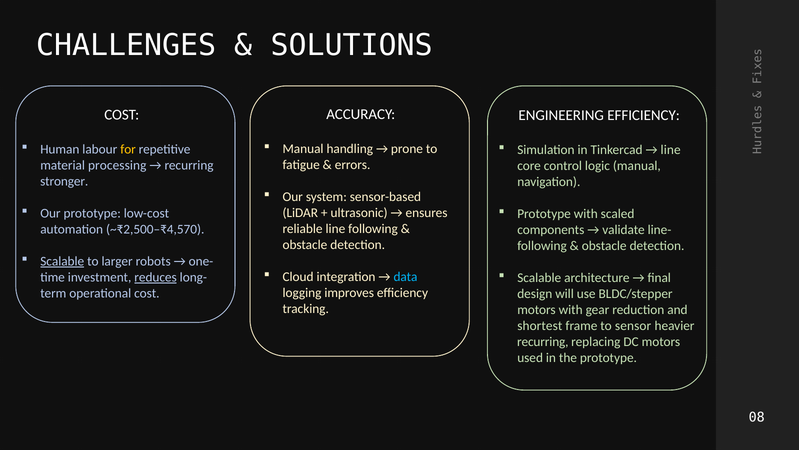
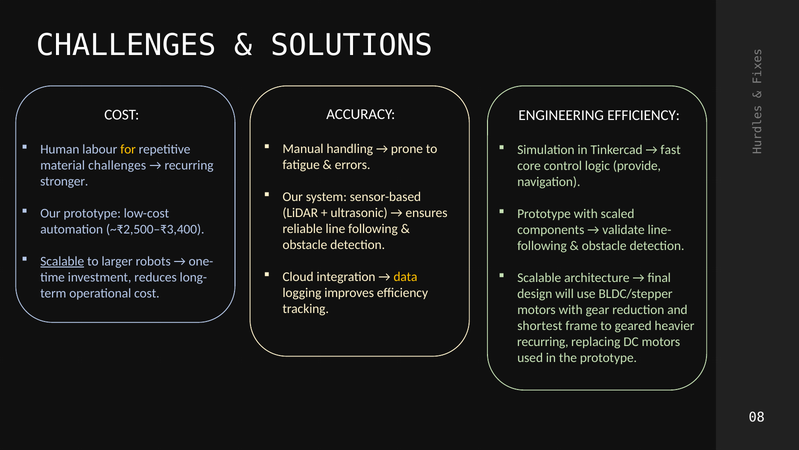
line: line -> fast (671, 150)
material processing: processing -> challenges (117, 165)
logic manual: manual -> provide (637, 166)
~₹2,500–₹4,570: ~₹2,500–₹4,570 -> ~₹2,500–₹3,400 (155, 229)
data colour: light blue -> yellow (405, 277)
reduces underline: present -> none (156, 277)
sensor: sensor -> geared (633, 326)
